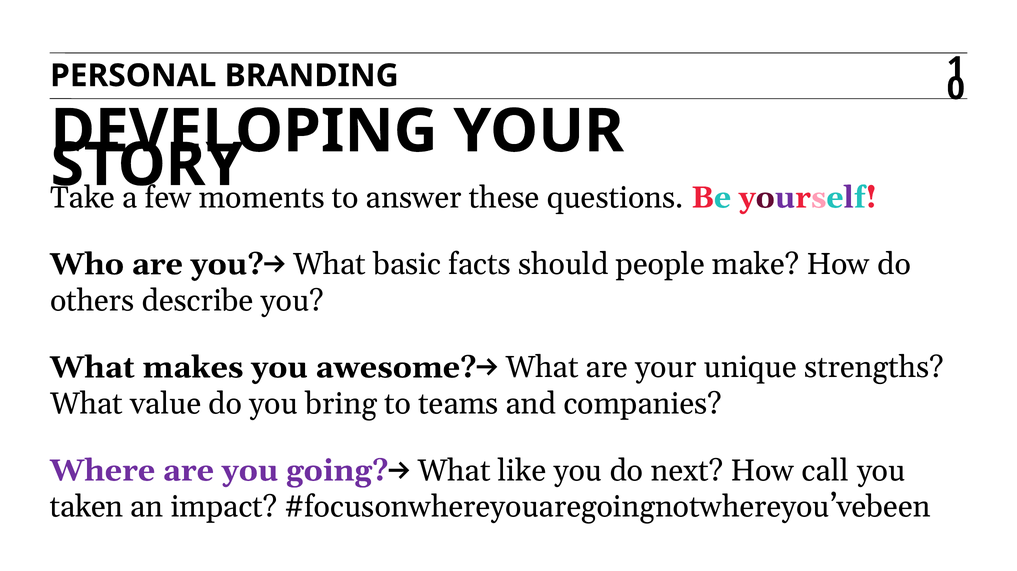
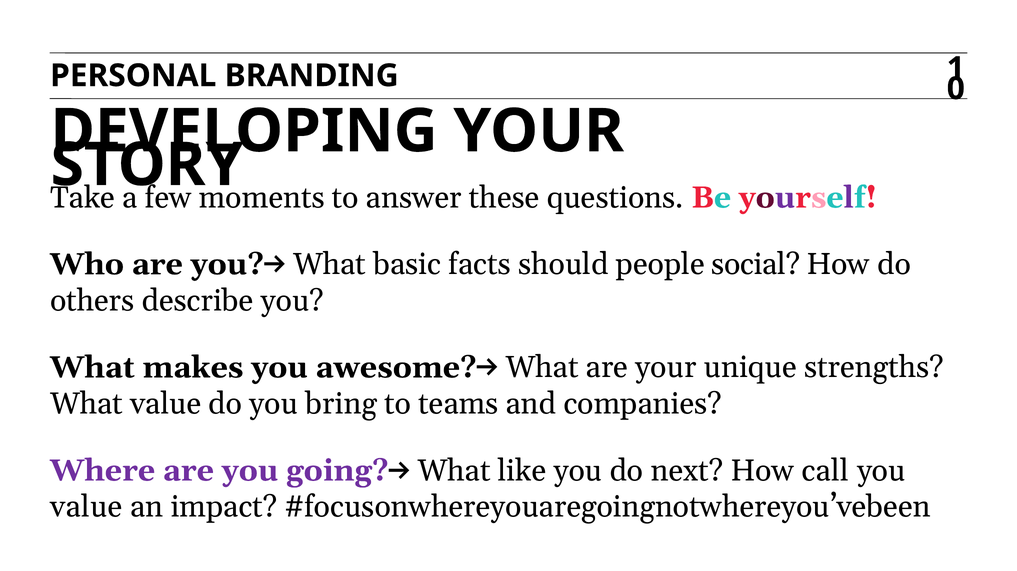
make: make -> social (756, 264)
taken: taken -> value (86, 507)
